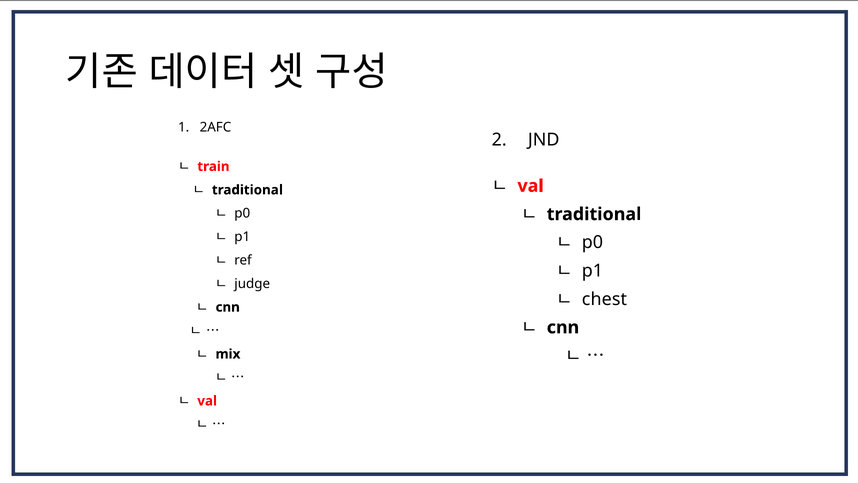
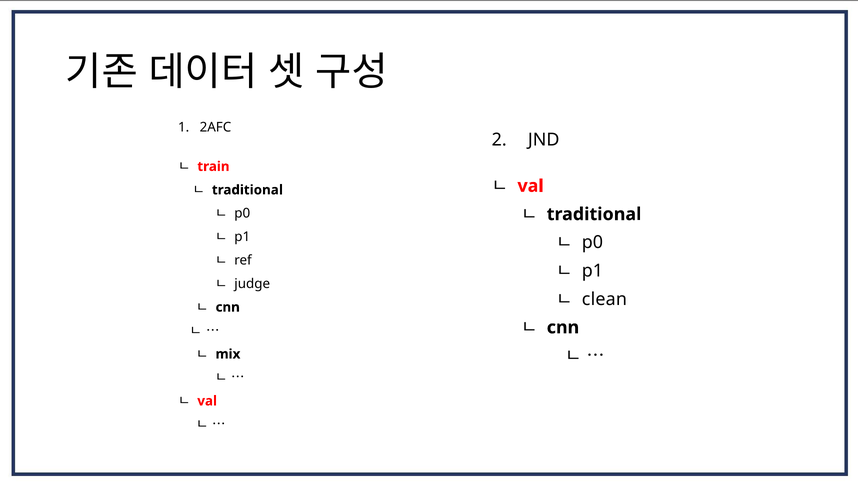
chest: chest -> clean (604, 299)
